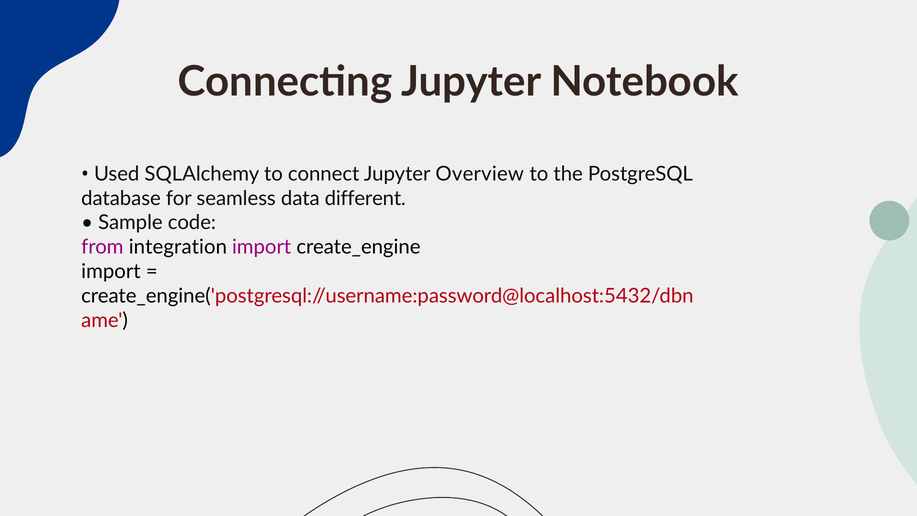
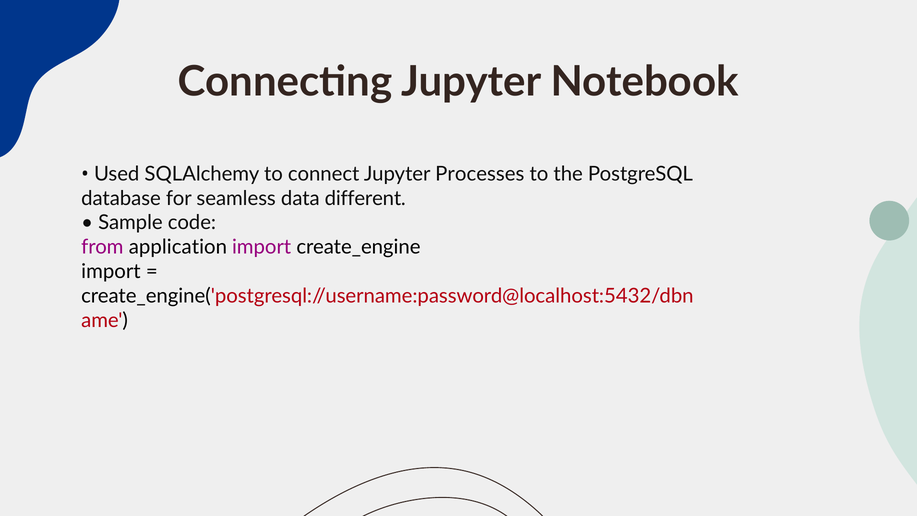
Overview: Overview -> Processes (480, 174)
integration: integration -> application (178, 247)
